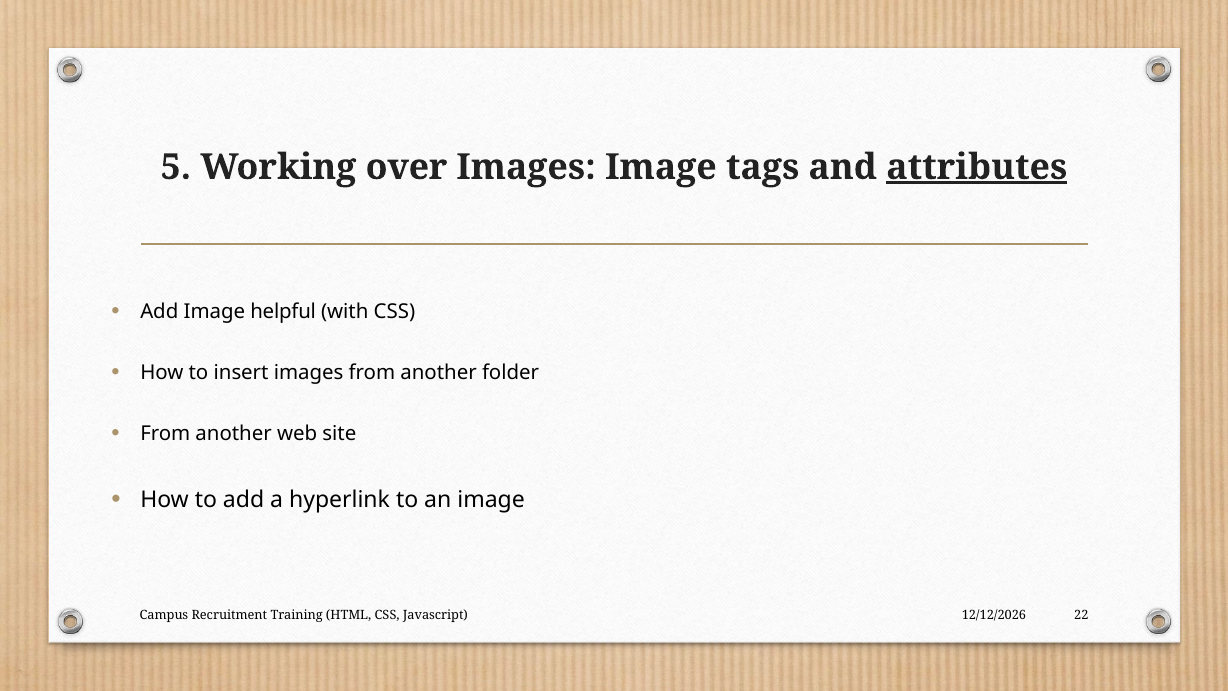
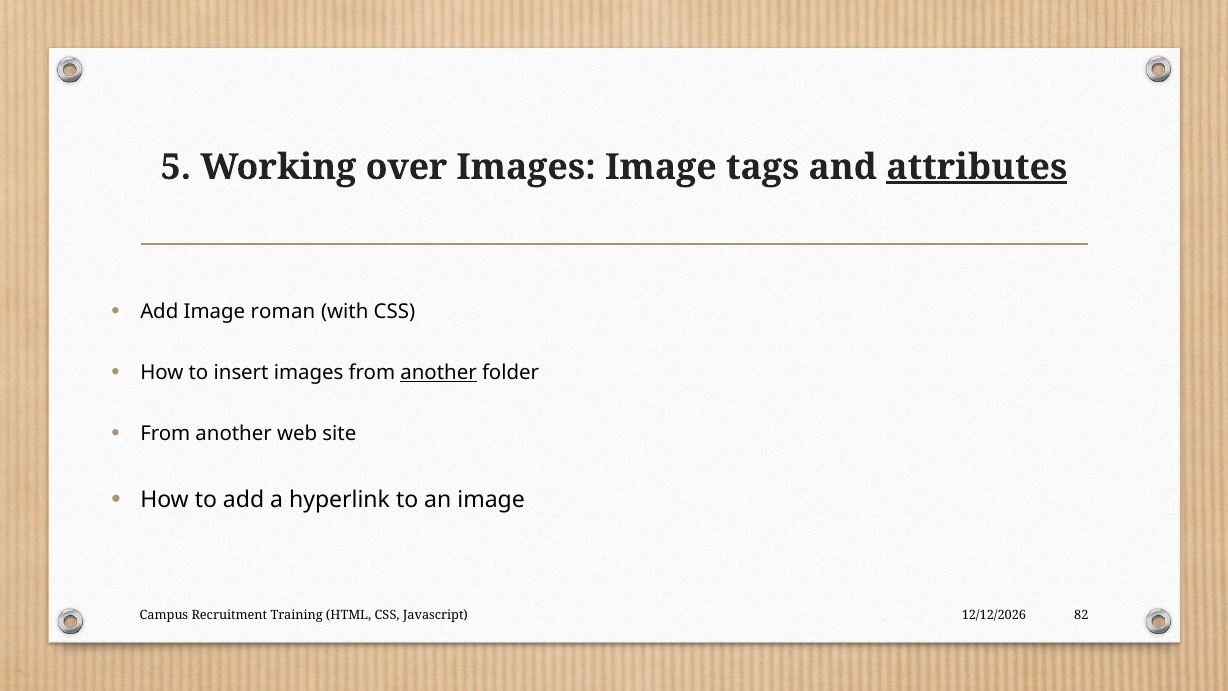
helpful: helpful -> roman (283, 312)
another underline: none -> present (439, 373)
22: 22 -> 82 (1081, 615)
